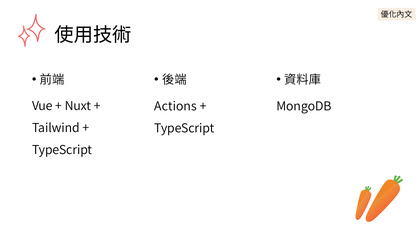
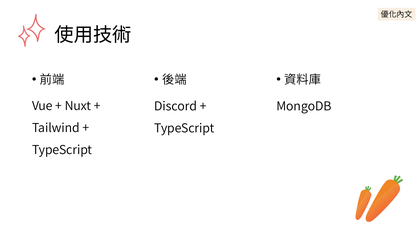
Actions: Actions -> Discord (176, 106)
